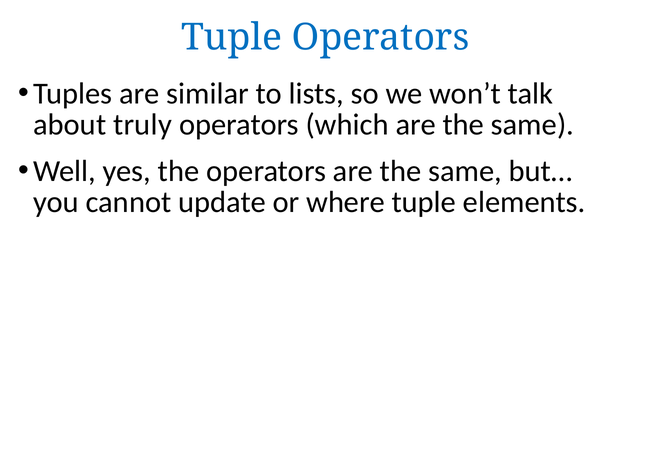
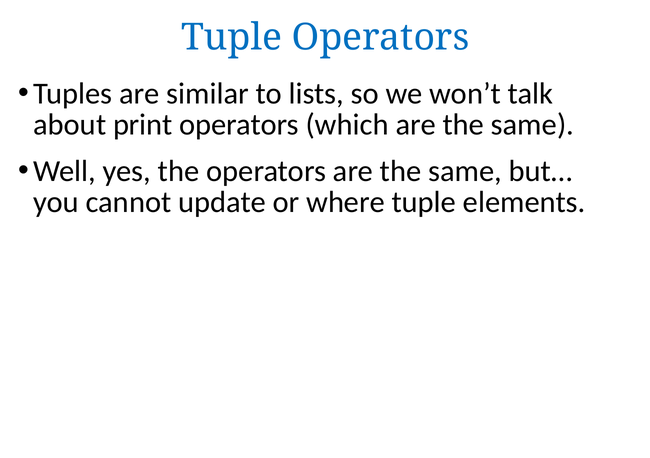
truly: truly -> print (143, 125)
